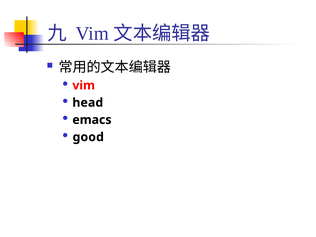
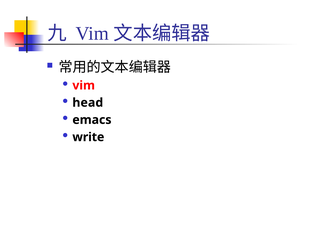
good: good -> write (88, 137)
